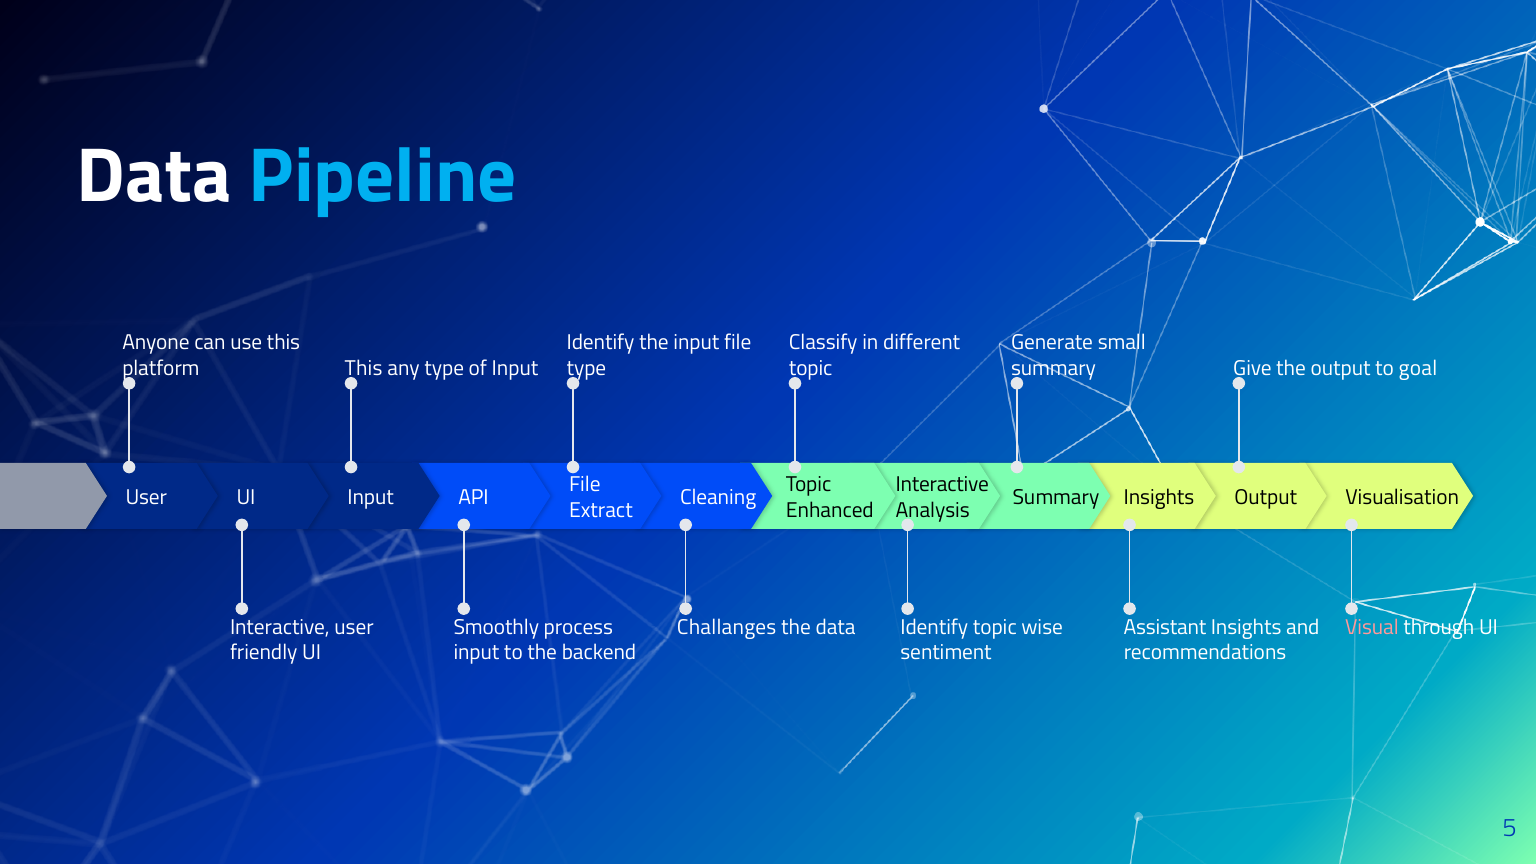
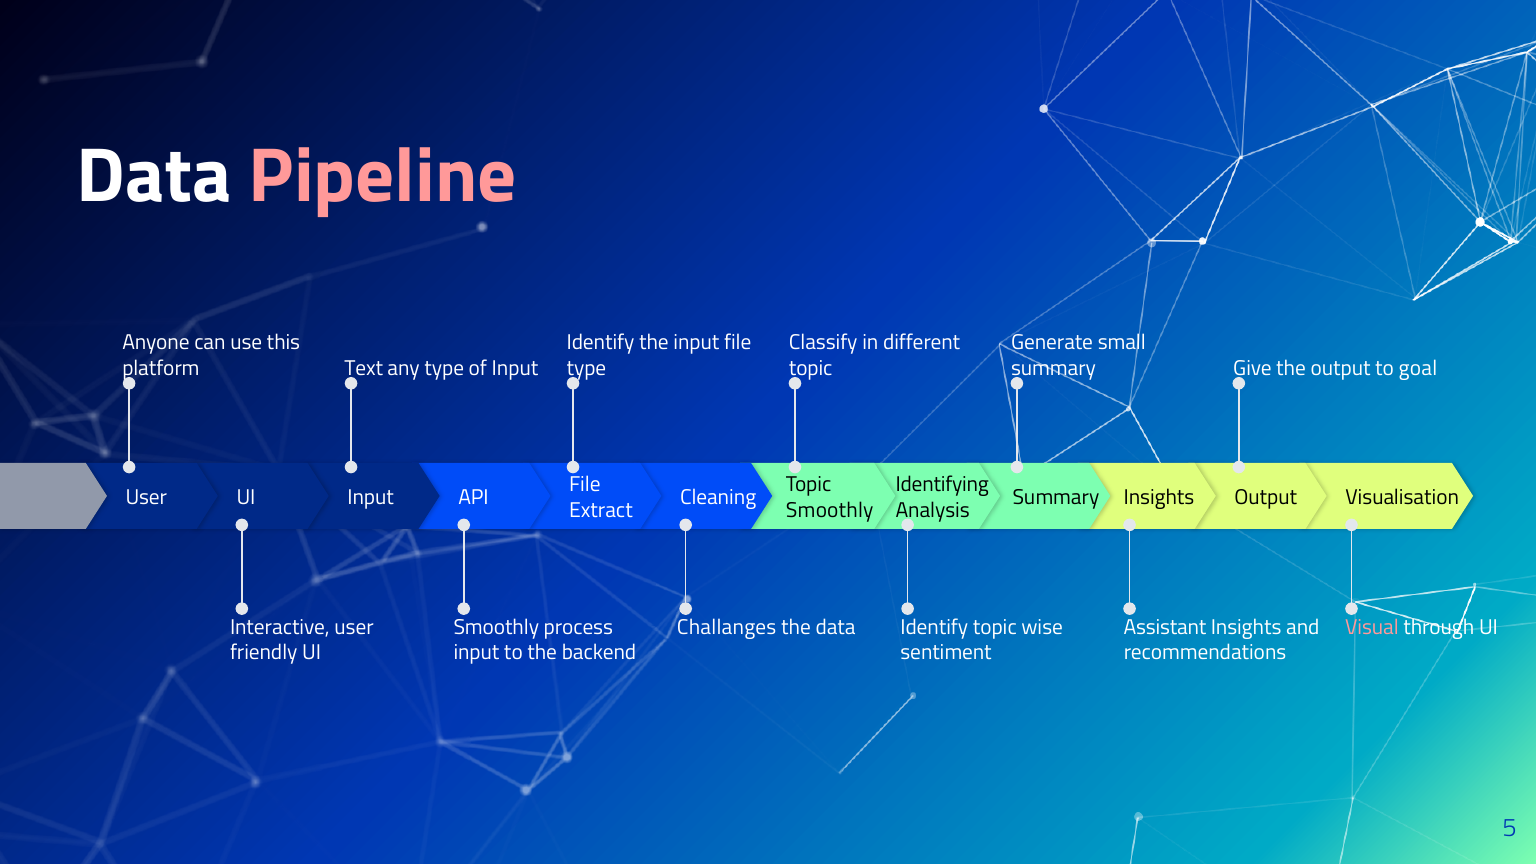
Pipeline colour: light blue -> pink (383, 176)
platform This: This -> Text (364, 368)
Interactive: Interactive -> Identifying (942, 485)
Enhanced: Enhanced -> Smoothly (830, 510)
